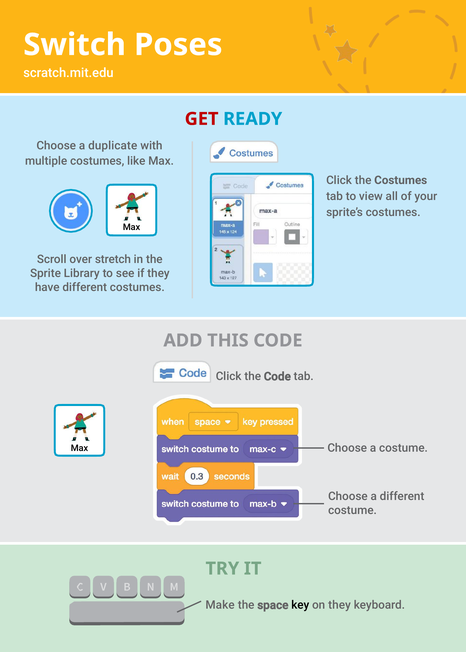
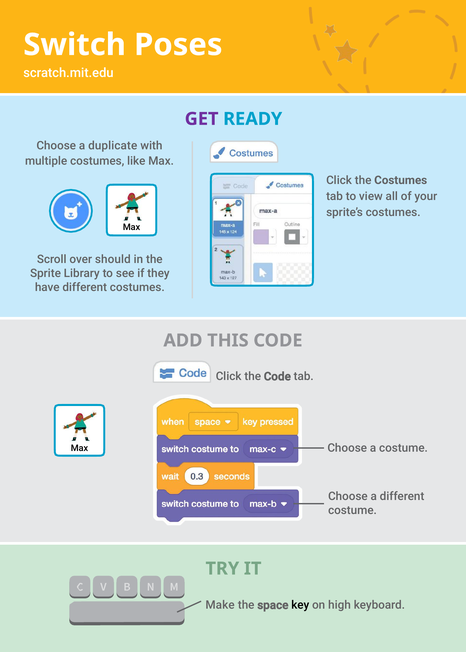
GET colour: red -> purple (202, 119)
stretch: stretch -> should (113, 259)
on they: they -> high (340, 605)
